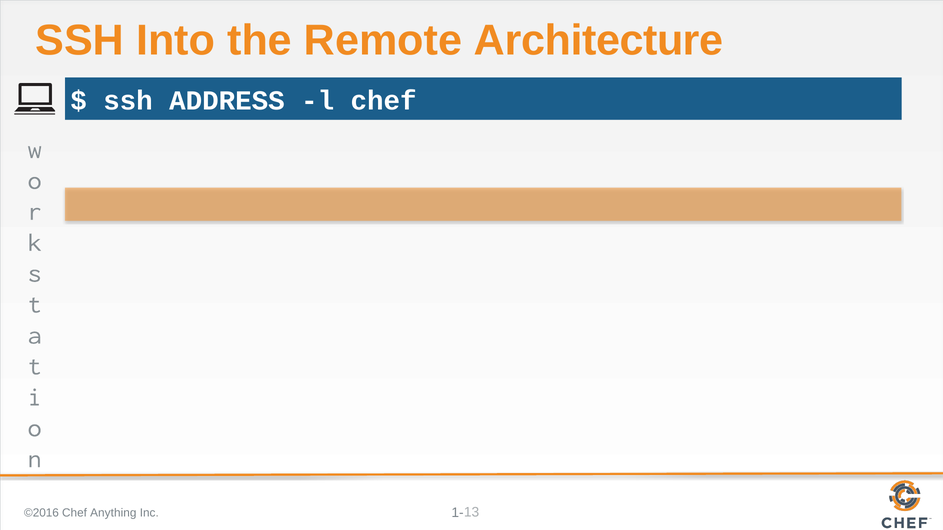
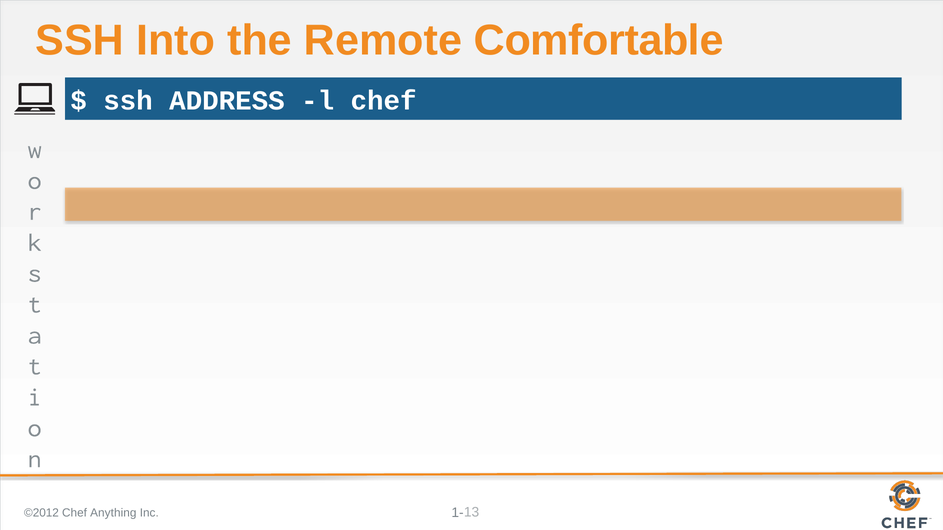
Architecture: Architecture -> Comfortable (599, 41)
©2016: ©2016 -> ©2012 (41, 513)
